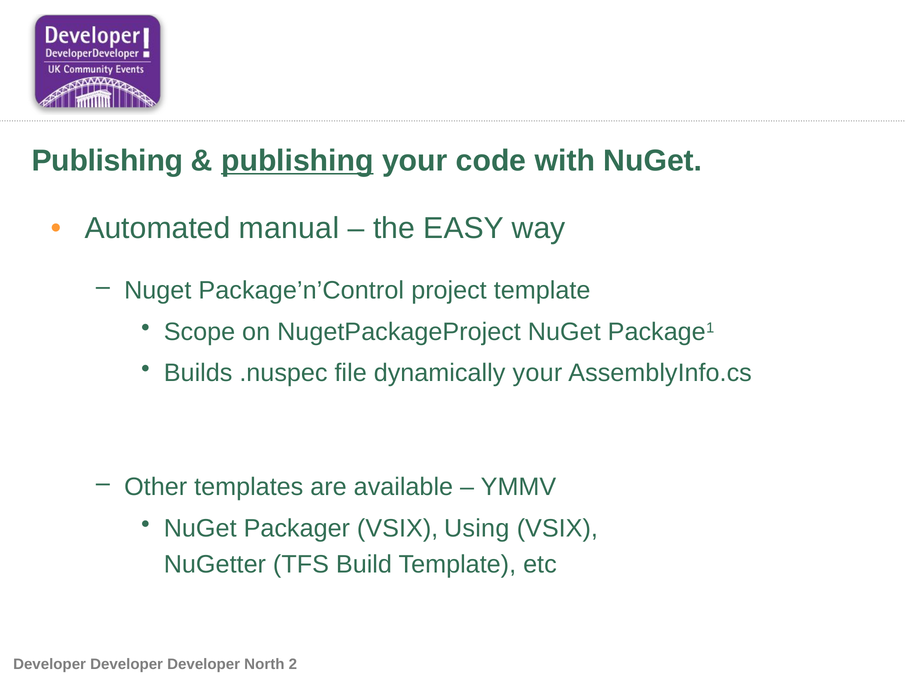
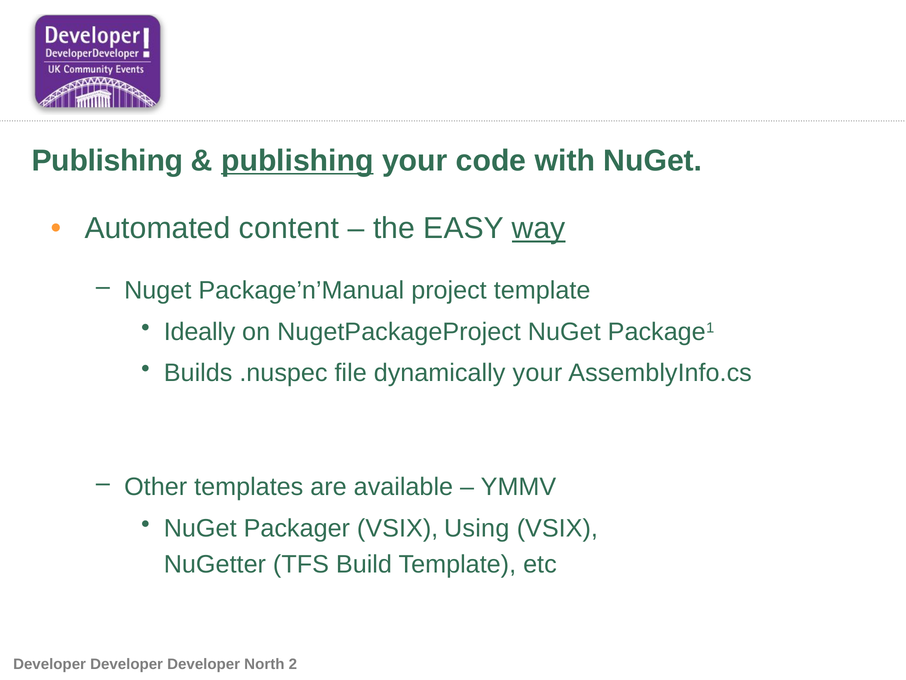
manual: manual -> content (289, 228)
way underline: none -> present (539, 228)
Package’n’Control: Package’n’Control -> Package’n’Manual (301, 290)
Scope: Scope -> Ideally (200, 332)
